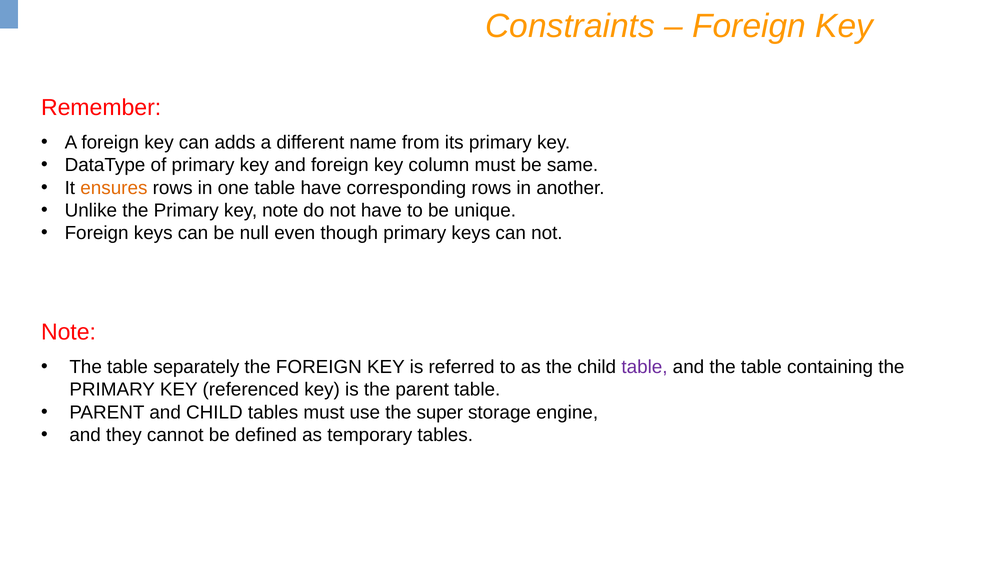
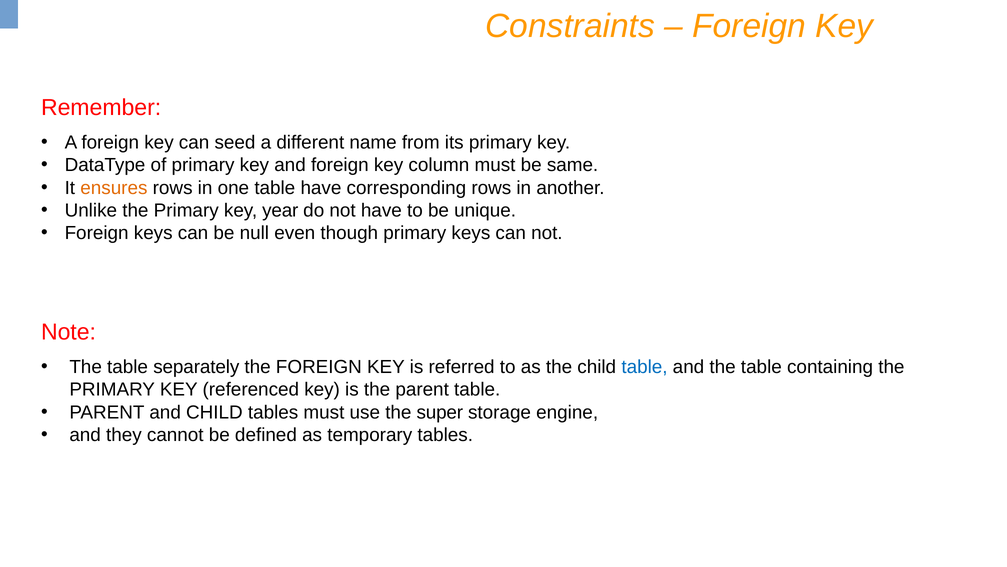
adds: adds -> seed (235, 142)
key note: note -> year (280, 210)
table colour: purple -> blue (645, 367)
